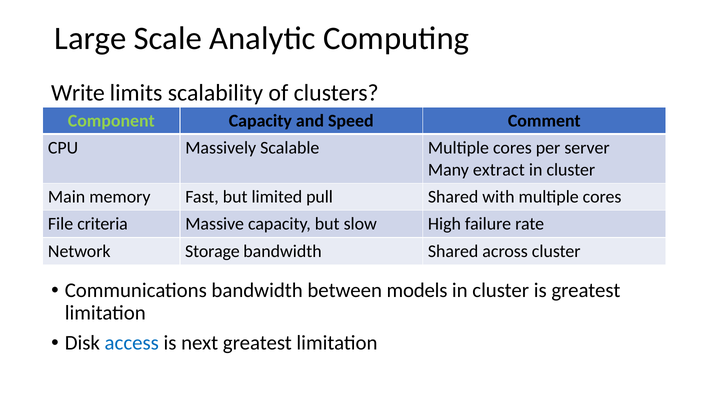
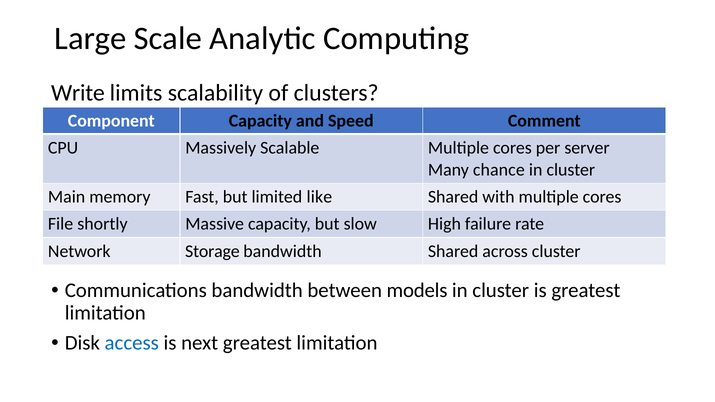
Component colour: light green -> white (111, 121)
extract: extract -> chance (499, 170)
pull: pull -> like (319, 197)
criteria: criteria -> shortly (102, 224)
